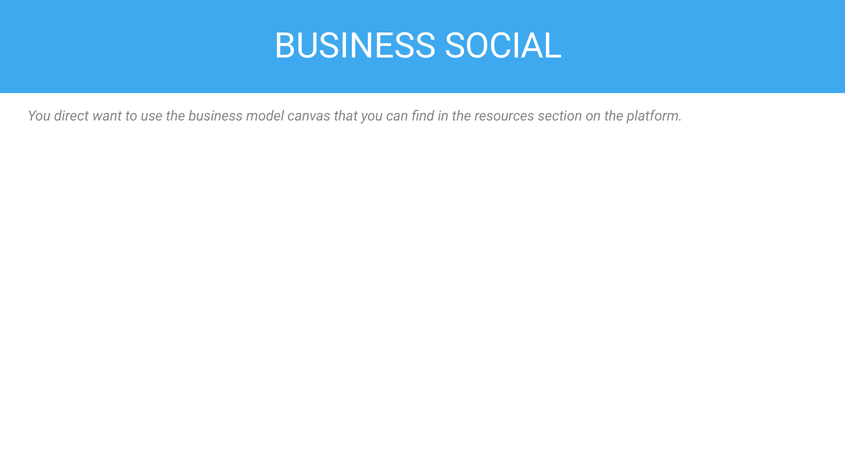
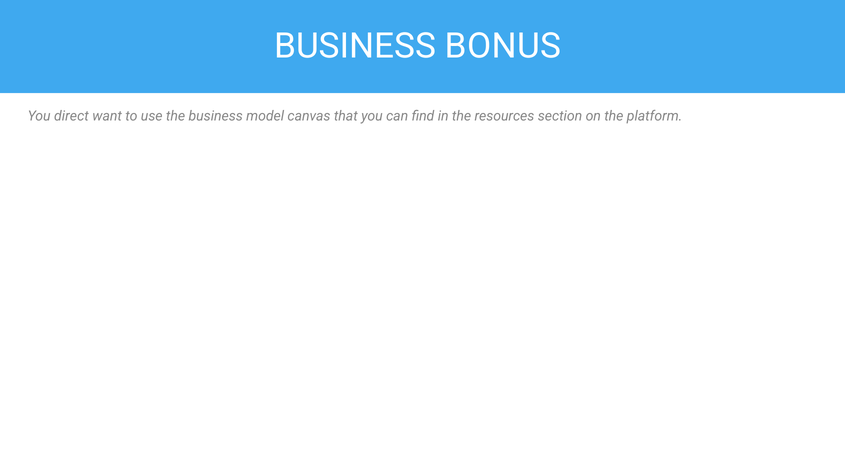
SOCIAL: SOCIAL -> BONUS (503, 46)
